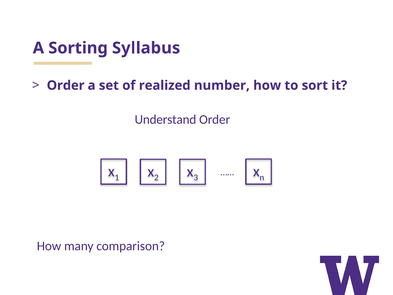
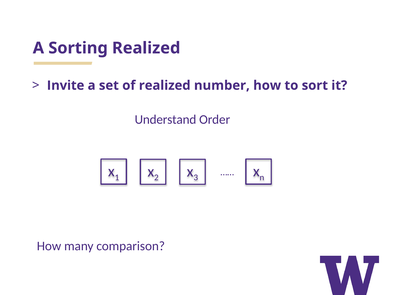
Sorting Syllabus: Syllabus -> Realized (146, 48)
Order: Order -> Invite (66, 85)
